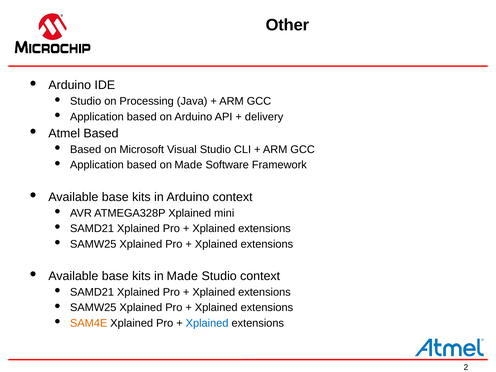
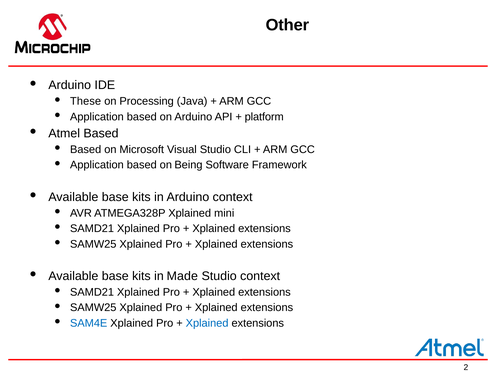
Studio: Studio -> These (86, 101)
delivery: delivery -> platform (264, 117)
on Made: Made -> Being (188, 165)
SAM4E colour: orange -> blue (89, 323)
